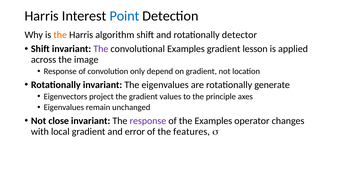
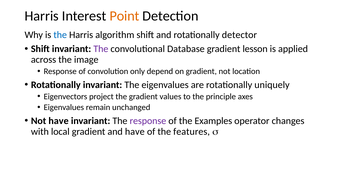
Point colour: blue -> orange (124, 16)
the colour: orange -> blue (60, 35)
convolutional Examples: Examples -> Database (186, 49)
generate: generate -> uniquely (272, 85)
Not close: close -> have (59, 121)
and error: error -> have (135, 132)
